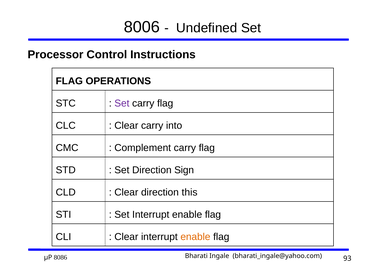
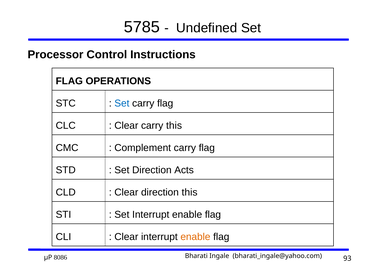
8006: 8006 -> 5785 (142, 27)
Set colour: purple -> blue (122, 103)
carry into: into -> this (174, 126)
Sign: Sign -> Acts (184, 170)
